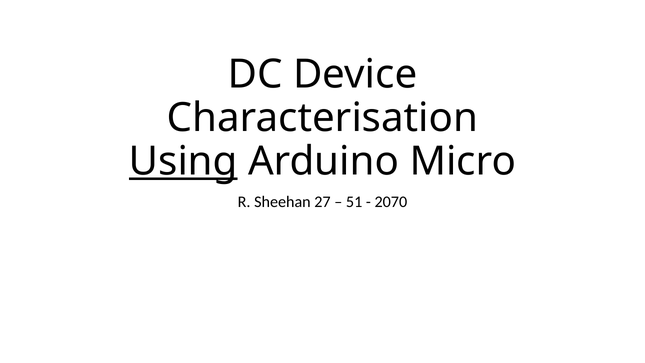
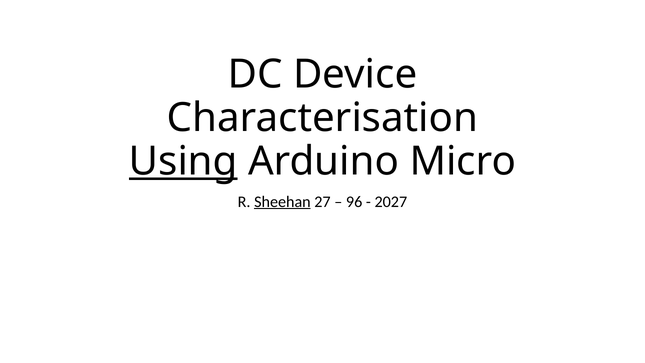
Sheehan underline: none -> present (282, 202)
51: 51 -> 96 (354, 202)
2070: 2070 -> 2027 (391, 202)
